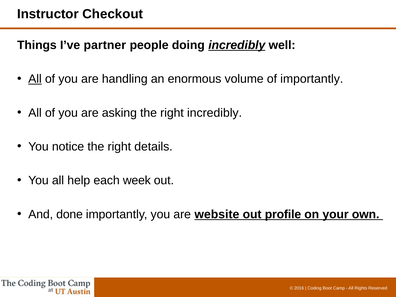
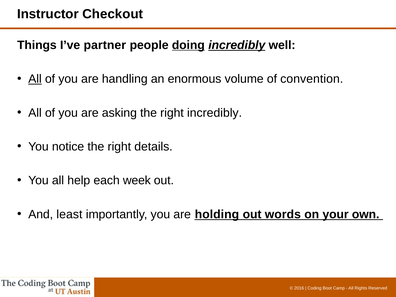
doing underline: none -> present (188, 45)
of importantly: importantly -> convention (312, 79)
done: done -> least (69, 214)
website: website -> holding (217, 214)
profile: profile -> words (283, 214)
